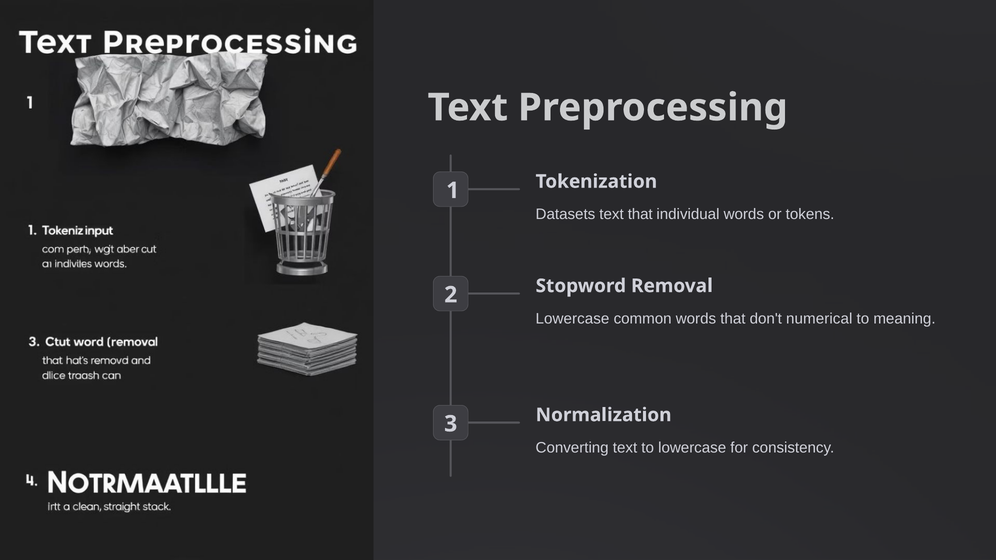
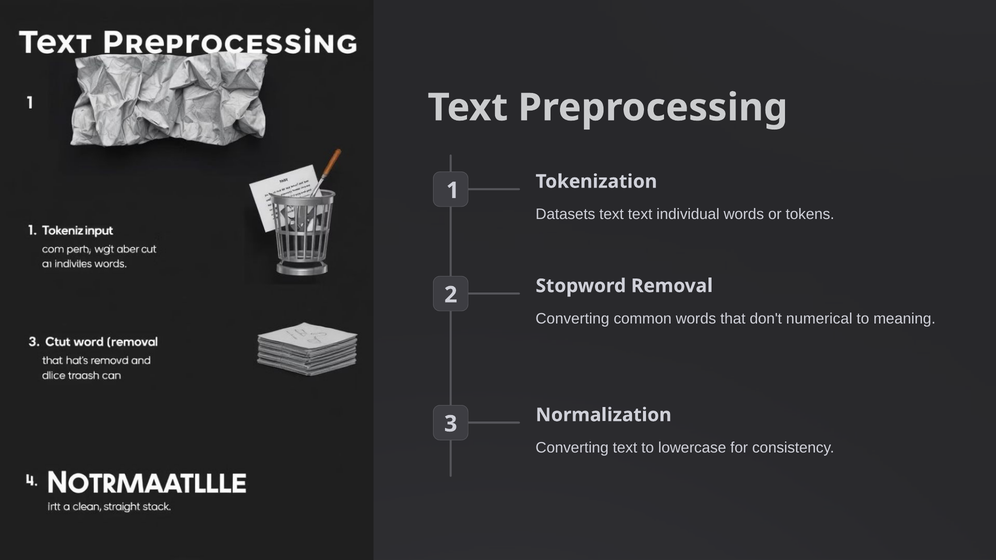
text that: that -> text (640, 214)
Lowercase: Lowercase -> Converting (573, 319)
